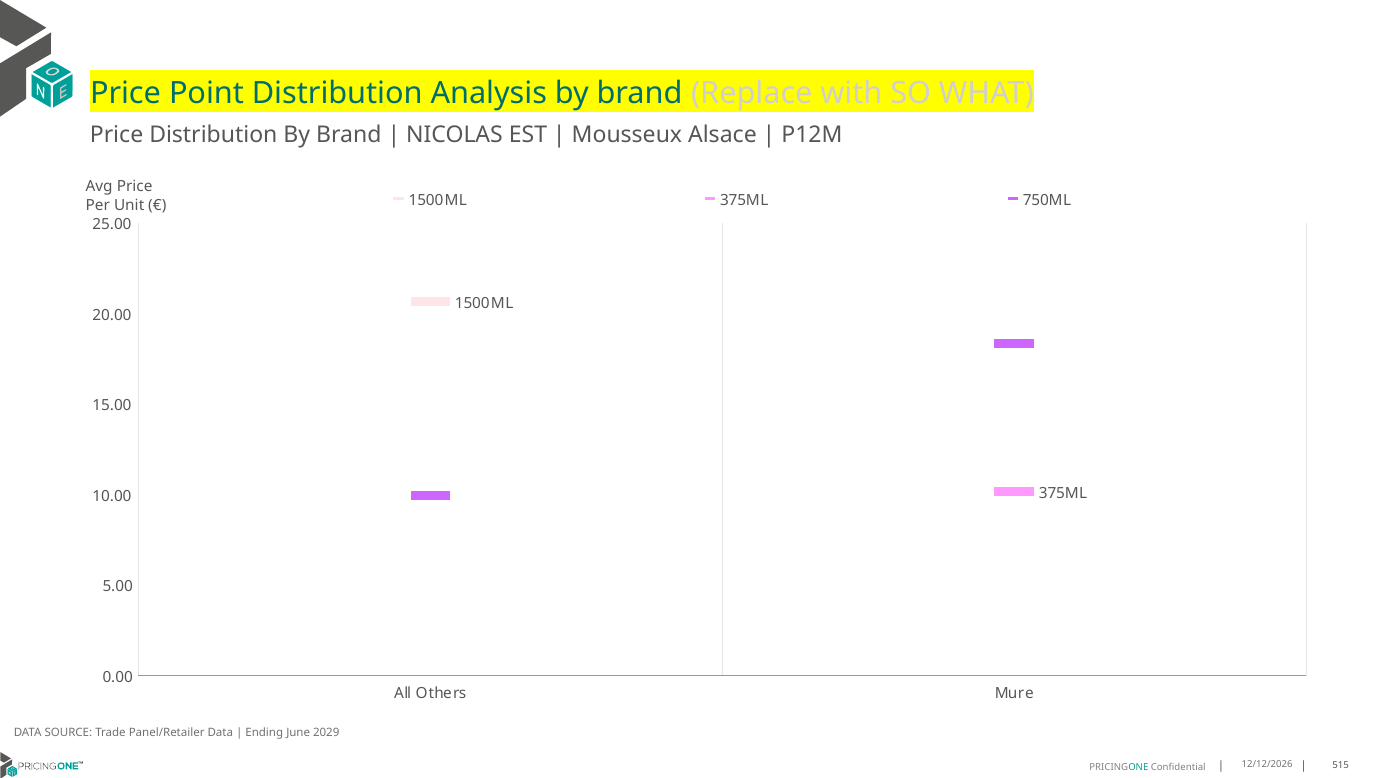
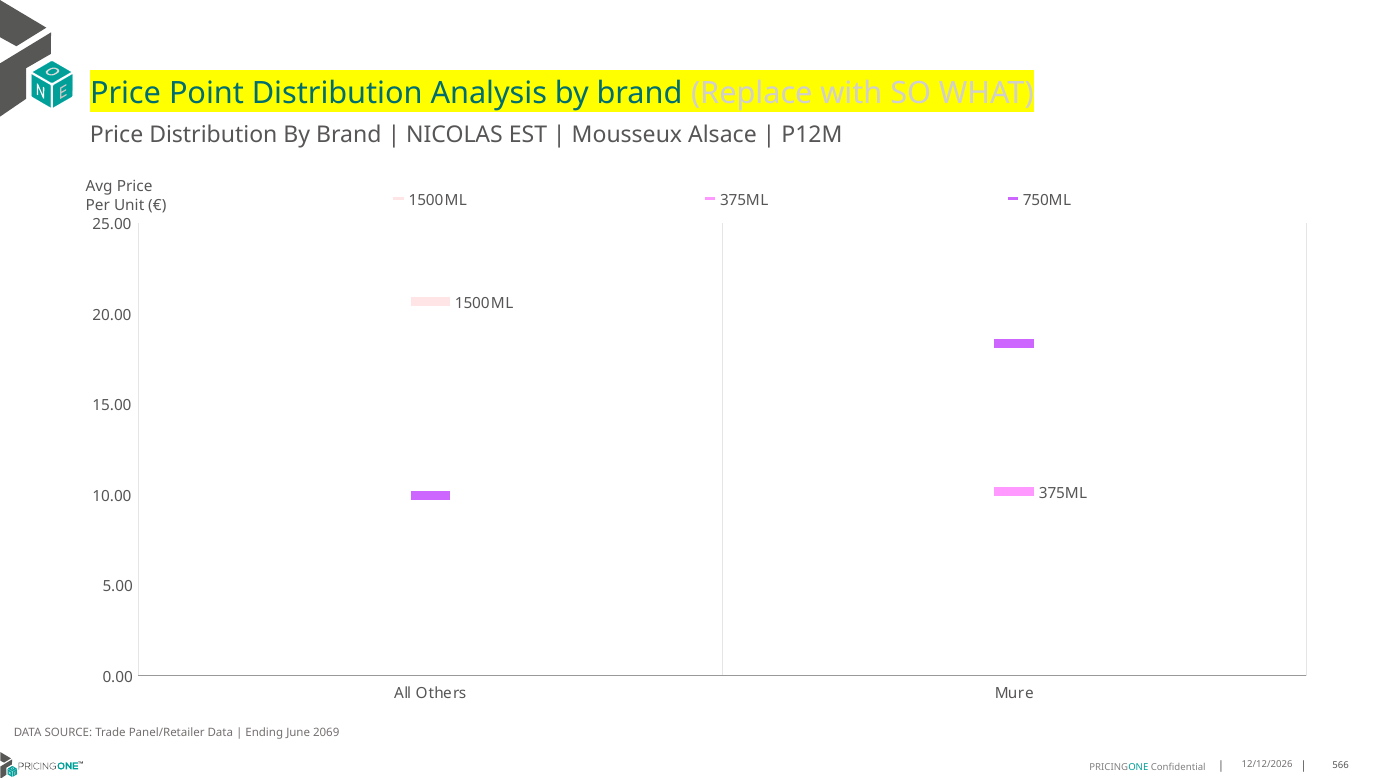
2029: 2029 -> 2069 (326, 733)
515: 515 -> 566 (1341, 765)
